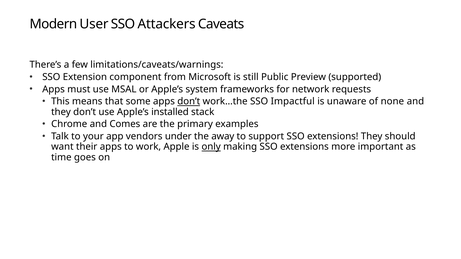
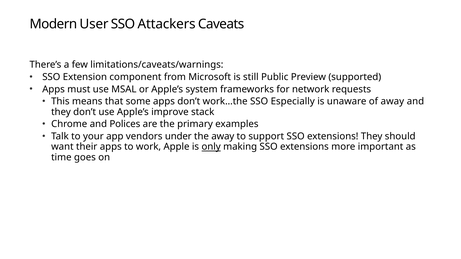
don’t underline: present -> none (189, 102)
Impactful: Impactful -> Especially (293, 102)
of none: none -> away (392, 102)
installed: installed -> improve (170, 112)
Comes: Comes -> Polices (125, 124)
